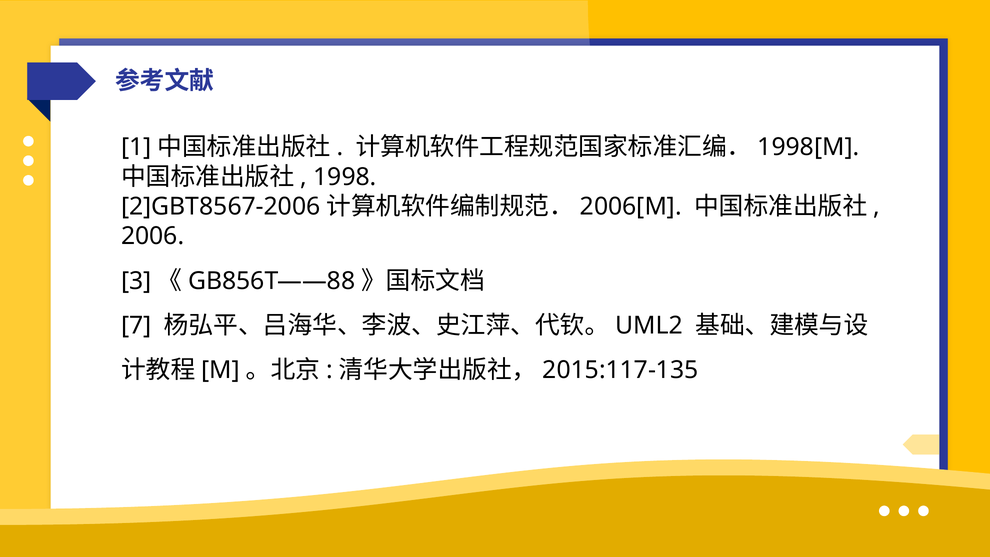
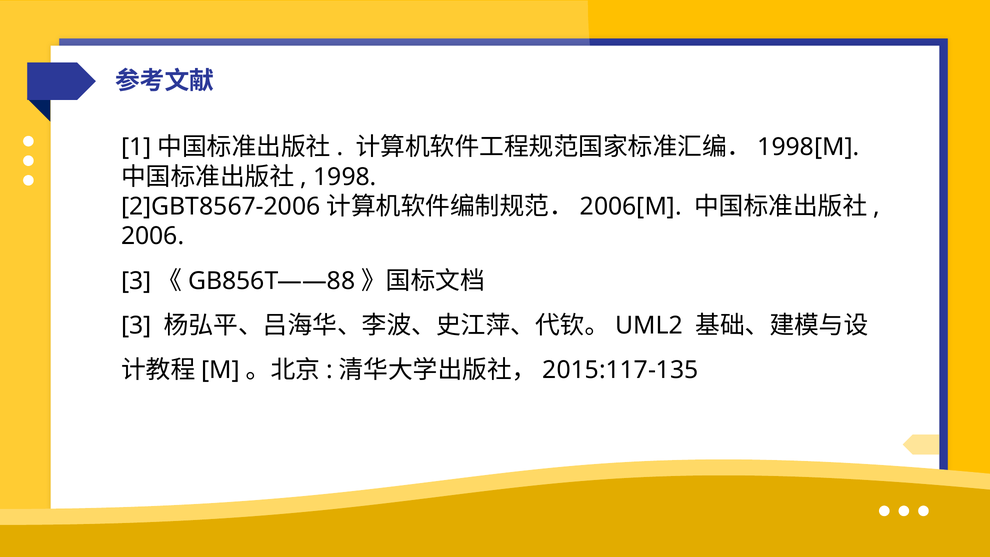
7: 7 -> 3 (136, 325)
